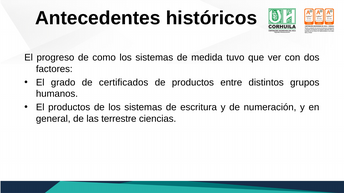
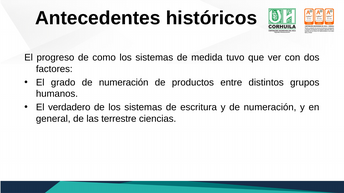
grado de certificados: certificados -> numeración (124, 83)
El productos: productos -> verdadero (69, 107)
